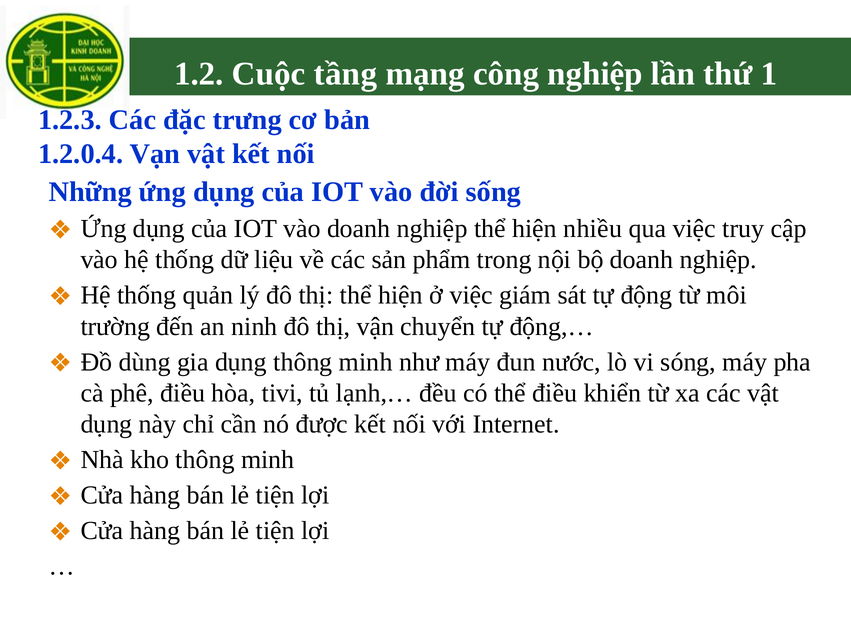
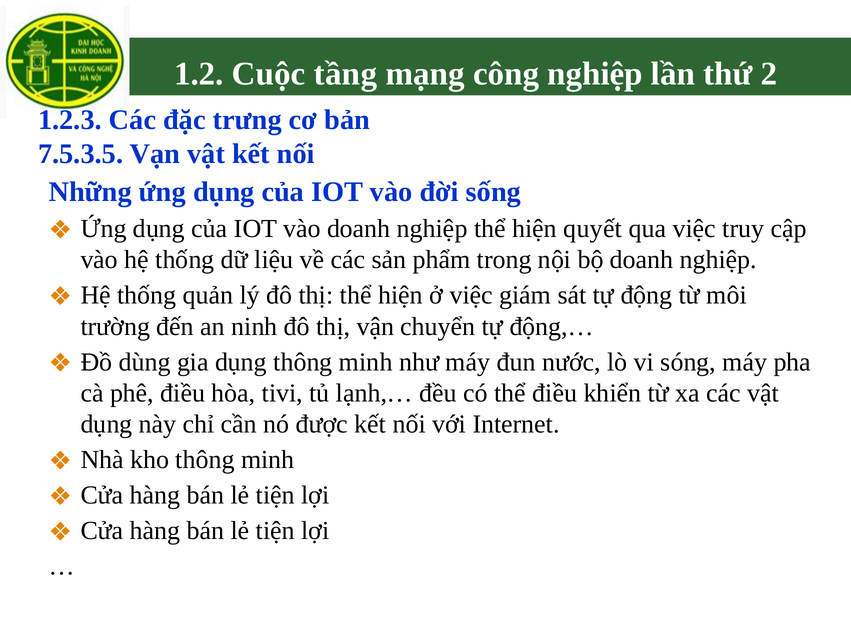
1: 1 -> 2 (769, 74)
1.2.0.4: 1.2.0.4 -> 7.5.3.5 (81, 154)
nhiều: nhiều -> quyết (593, 229)
